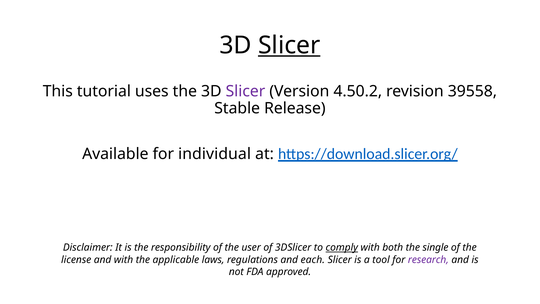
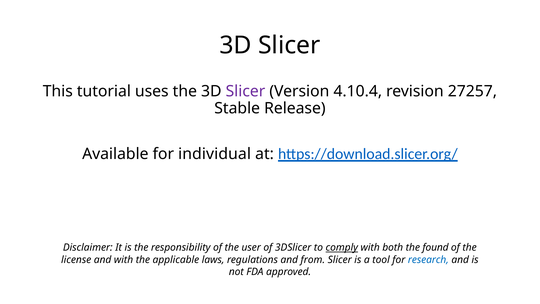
Slicer underline: present -> none (289, 45)
4.50.2: 4.50.2 -> 4.10.4 (358, 91)
39558: 39558 -> 27257 (472, 91)
single: single -> found (436, 247)
each: each -> from (313, 260)
research colour: purple -> blue (428, 260)
